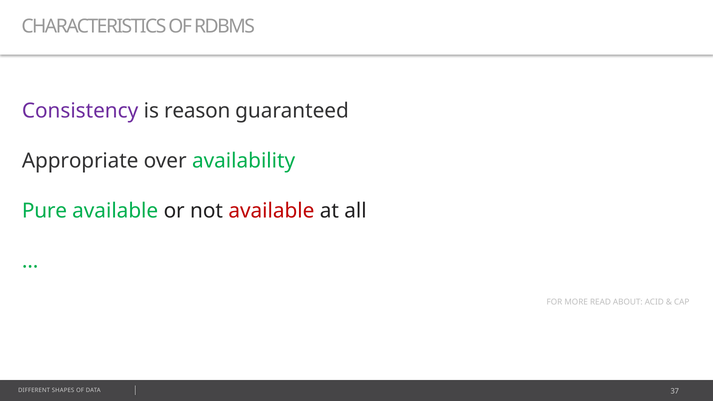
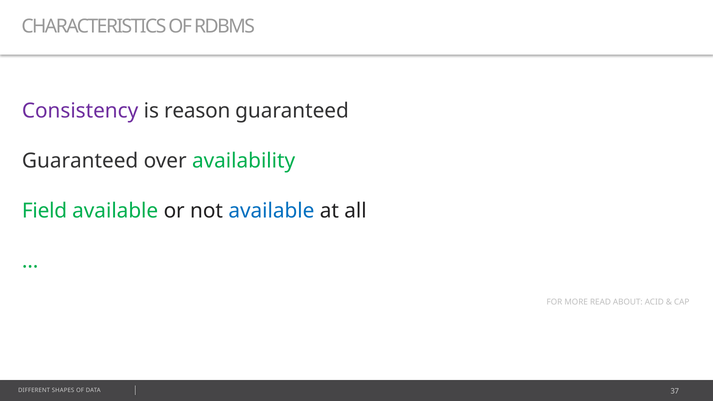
Appropriate: Appropriate -> Guaranteed (80, 161)
Pure: Pure -> Field (44, 211)
available colour: red -> blue (271, 211)
